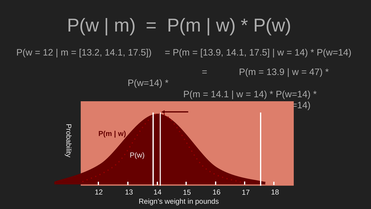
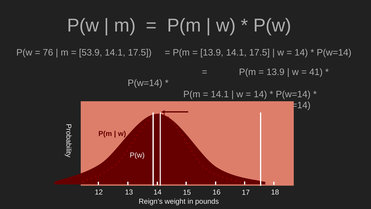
12: 12 -> 76 (48, 53)
13.2: 13.2 -> 53.9 (91, 53)
47: 47 -> 41 (316, 72)
